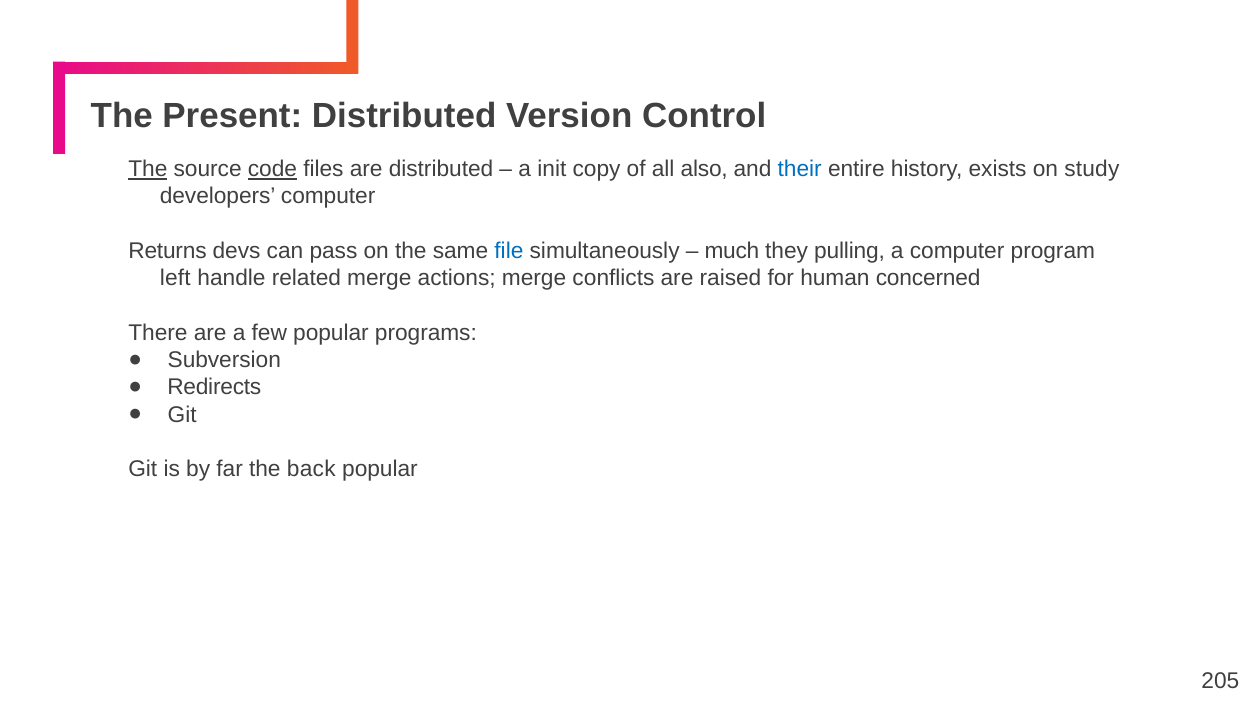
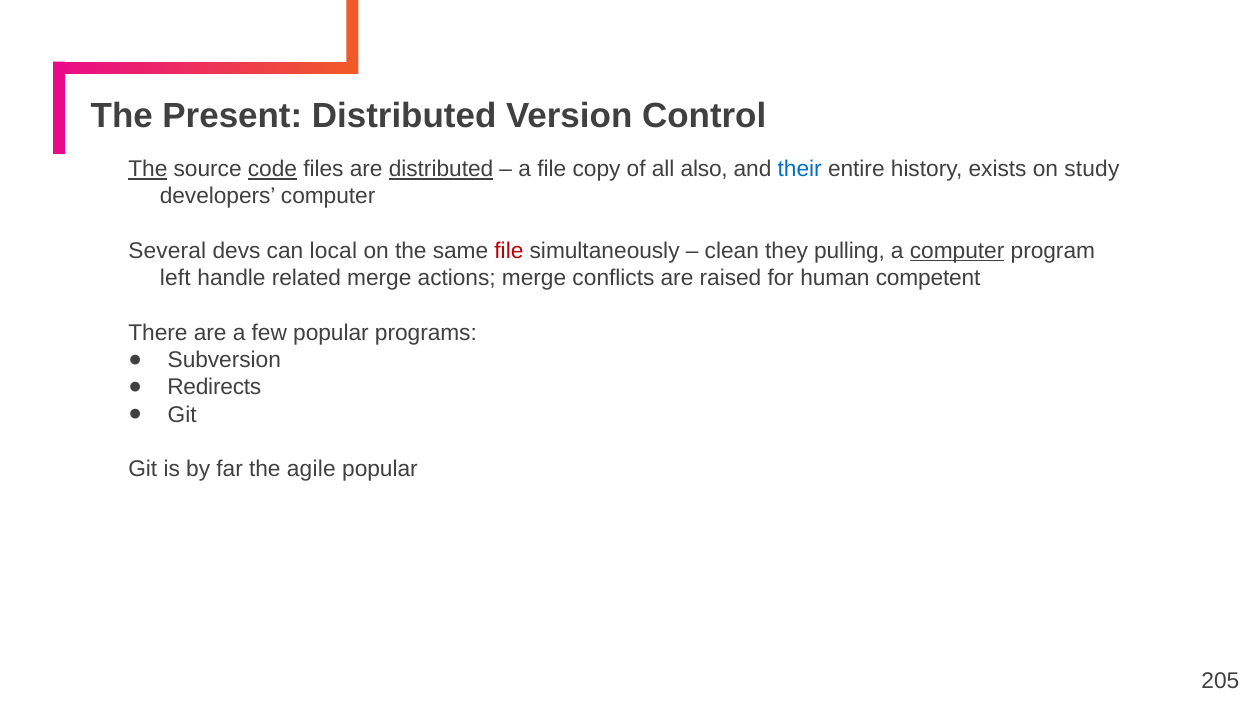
distributed underline: none -> present (441, 169)
a init: init -> file (552, 169)
Returns: Returns -> Several (167, 251)
pass: pass -> local (333, 251)
file colour: blue -> red (509, 251)
much: much -> clean (732, 251)
computer underline: none -> present (957, 251)
concerned: concerned -> competent (928, 278)
back: back -> agile (311, 469)
